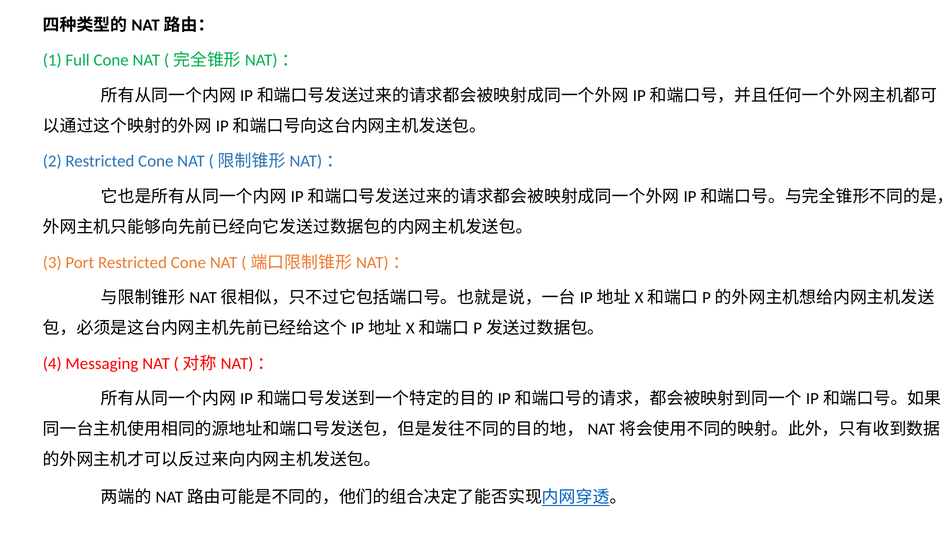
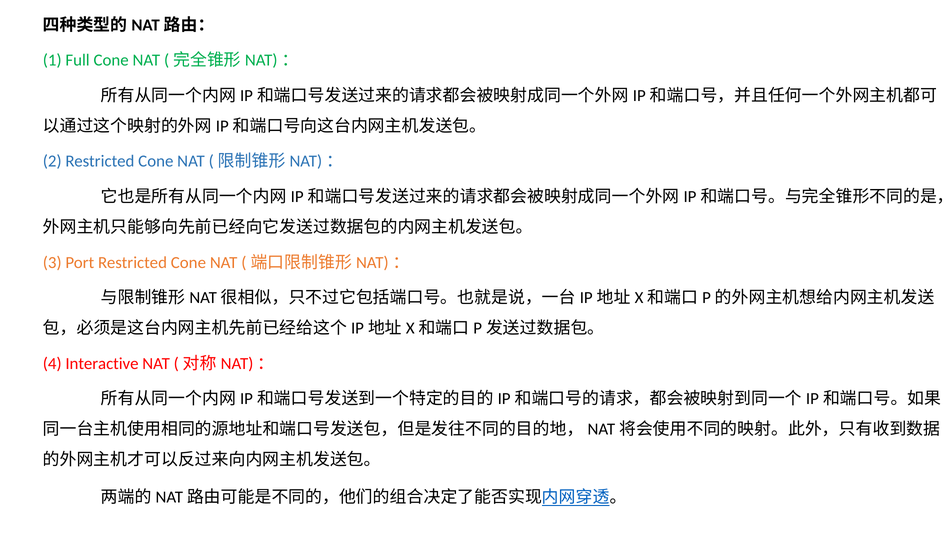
Messaging: Messaging -> Interactive (102, 363)
